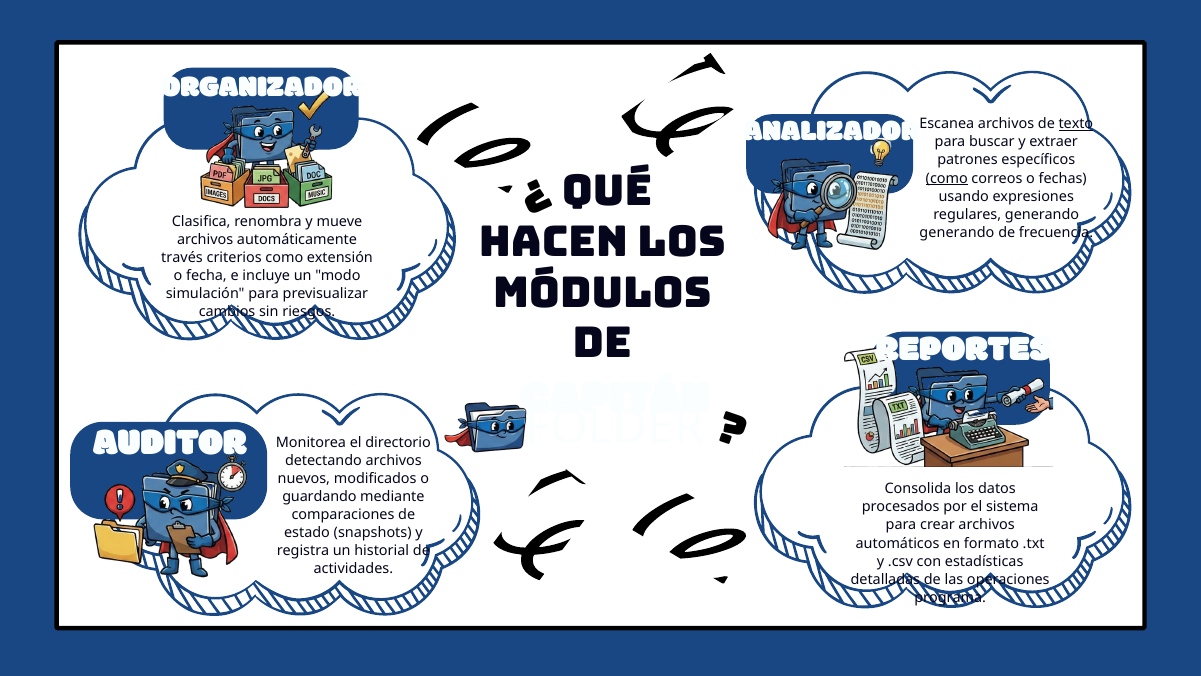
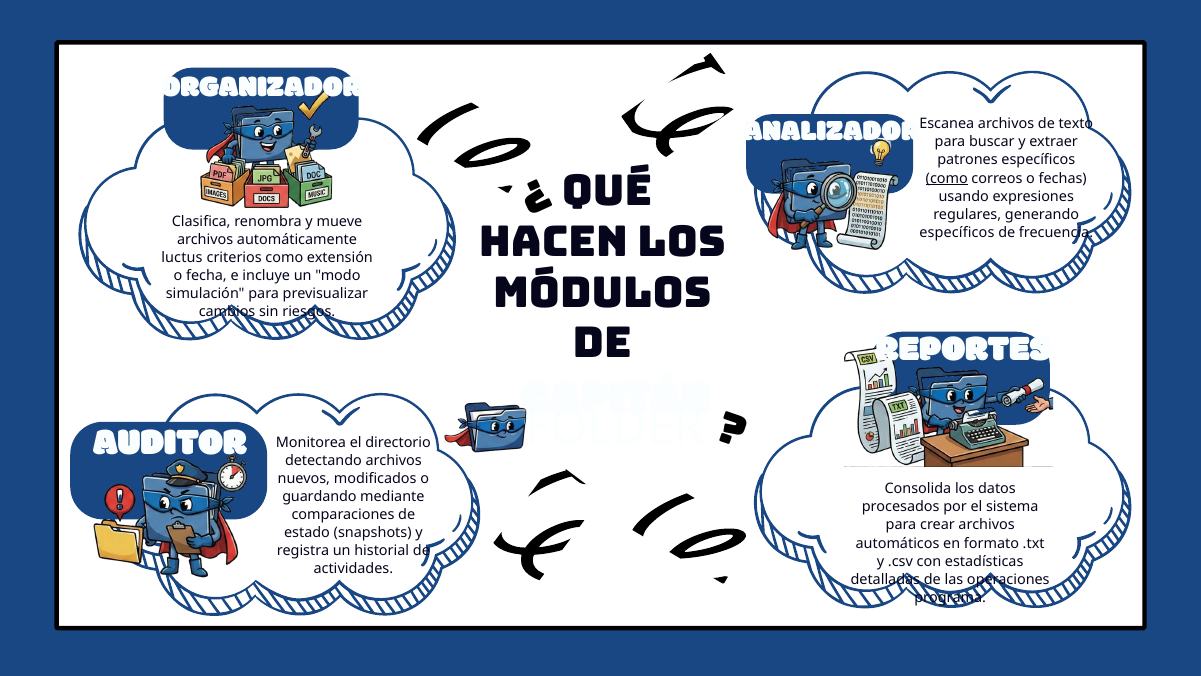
texto underline: present -> none (1076, 124)
generando: generando -> específicos (957, 233)
través: través -> luctus (182, 258)
